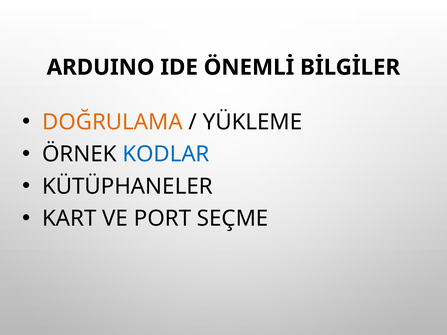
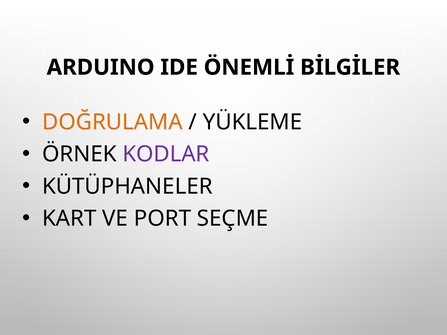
KODLAR colour: blue -> purple (166, 154)
